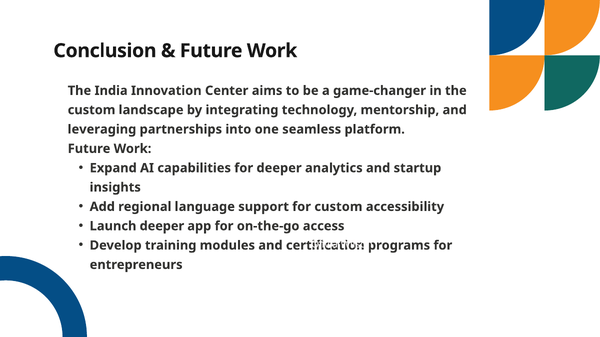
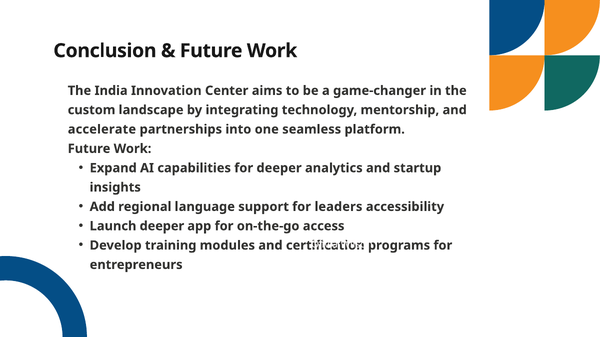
leveraging: leveraging -> accelerate (102, 130)
for custom: custom -> leaders (338, 207)
